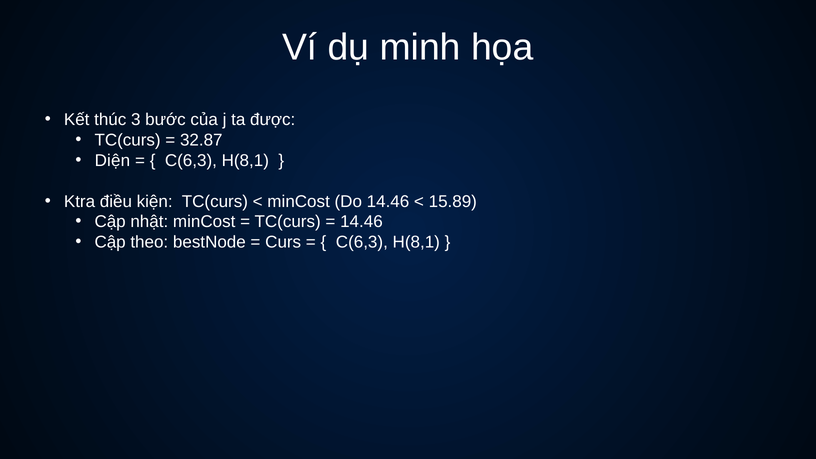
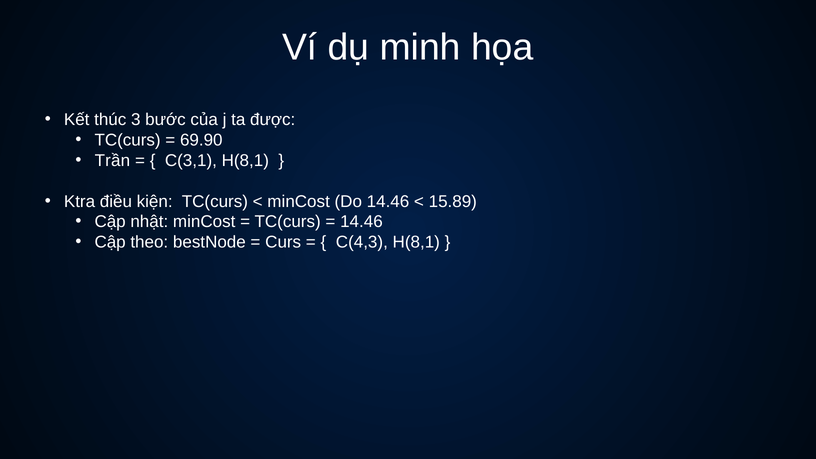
32.87: 32.87 -> 69.90 (201, 140)
Diện: Diện -> Trần (112, 161)
C(6,3: C(6,3 -> C(3,1 (191, 161)
C(6,3: C(6,3 -> C(4,3 (362, 242)
